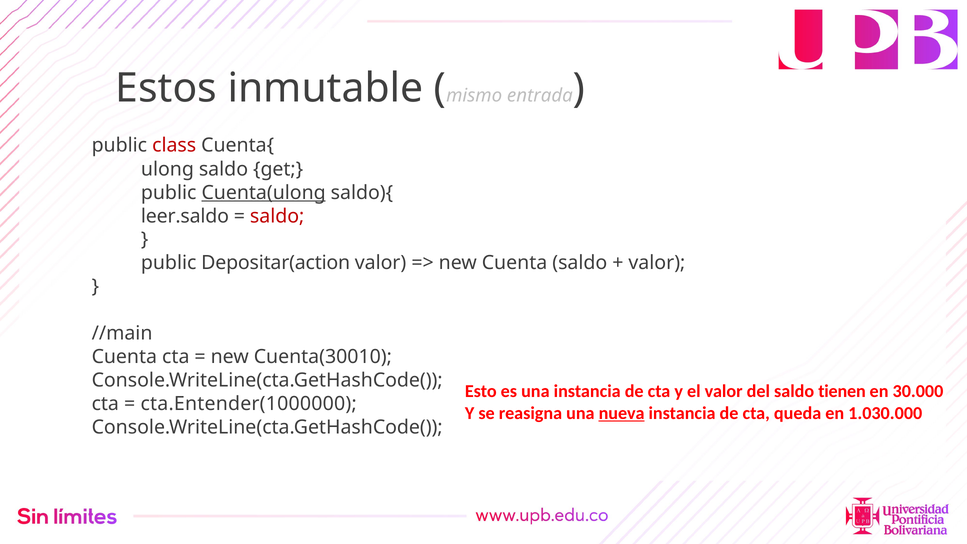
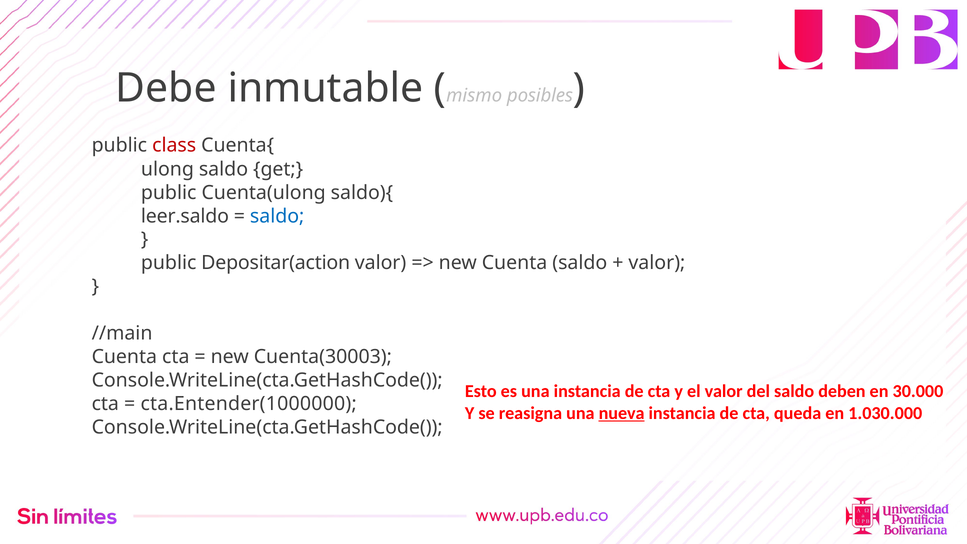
Estos: Estos -> Debe (166, 88)
entrada: entrada -> posibles (540, 95)
Cuenta(ulong underline: present -> none (264, 193)
saldo colour: red -> blue (277, 216)
Cuenta(30010: Cuenta(30010 -> Cuenta(30003 (323, 357)
tienen: tienen -> deben (842, 391)
